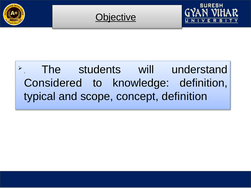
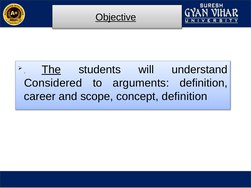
The underline: none -> present (51, 70)
knowledge: knowledge -> arguments (141, 83)
typical: typical -> career (40, 96)
